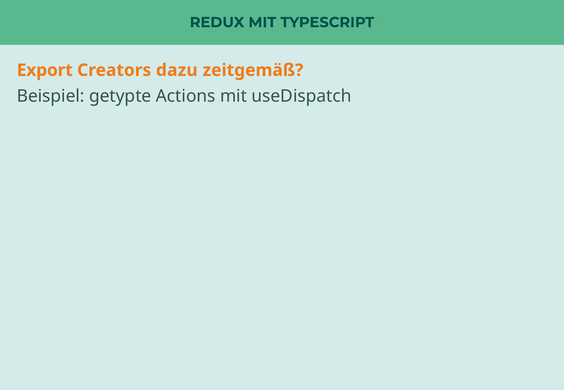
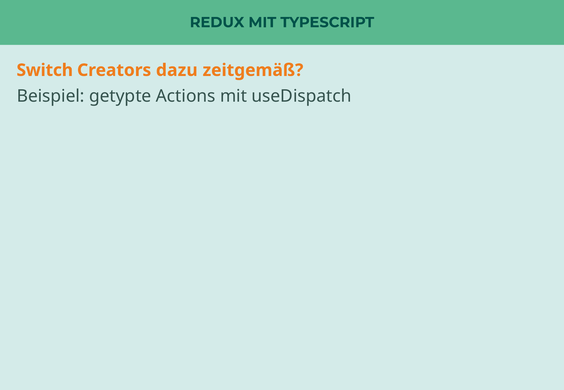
Export: Export -> Switch (45, 70)
